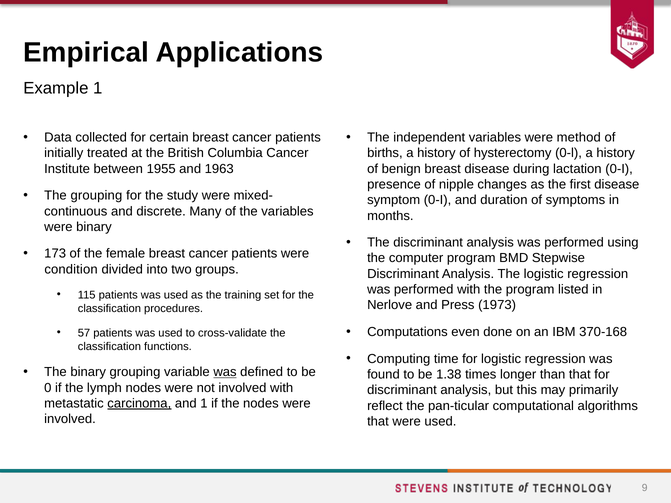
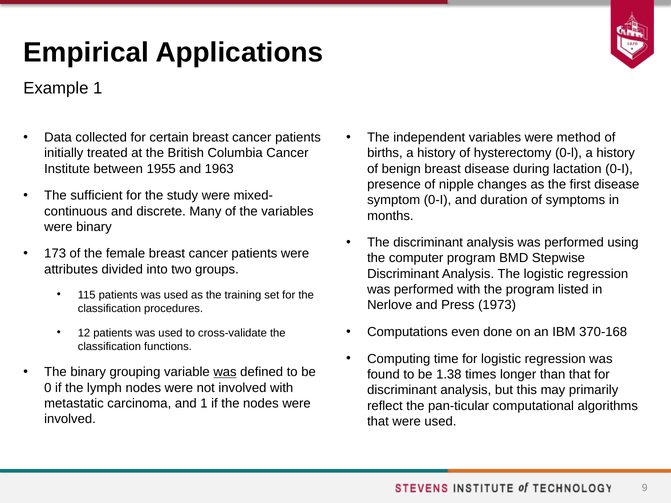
The grouping: grouping -> sufficient (96, 196)
condition: condition -> attributes (71, 269)
57: 57 -> 12 (84, 333)
carcinoma underline: present -> none (139, 404)
